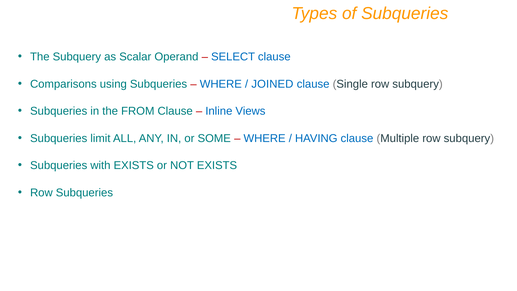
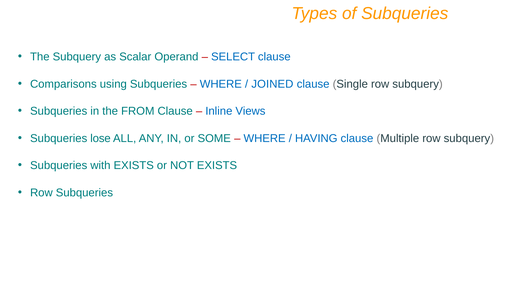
limit: limit -> lose (100, 138)
